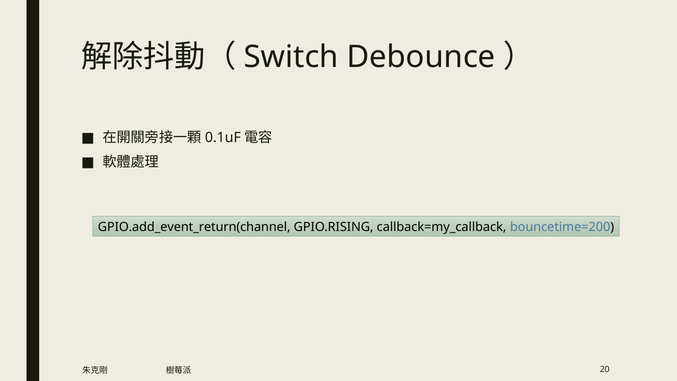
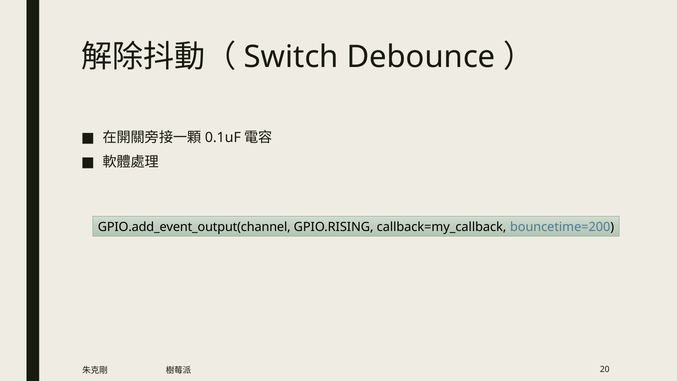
GPIO.add_event_return(channel: GPIO.add_event_return(channel -> GPIO.add_event_output(channel (194, 227)
